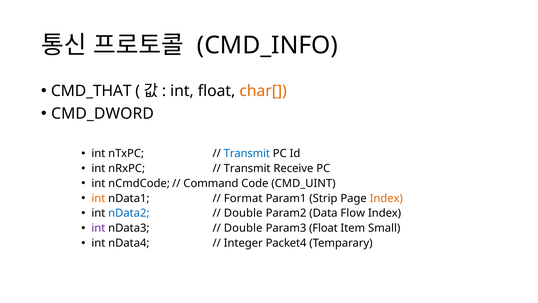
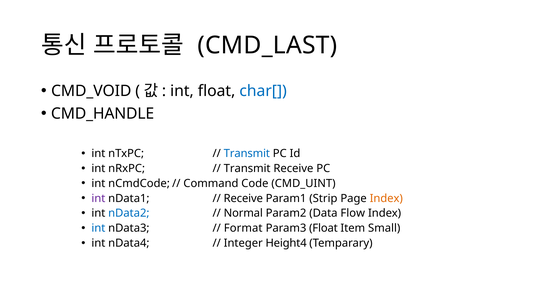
CMD_INFO: CMD_INFO -> CMD_LAST (267, 45)
CMD_THAT: CMD_THAT -> CMD_VOID (91, 91)
char[ colour: orange -> blue (263, 91)
CMD_DWORD: CMD_DWORD -> CMD_HANDLE (103, 113)
int colour: orange -> purple (98, 198)
Format: Format -> Receive (243, 198)
Double: Double -> Normal (243, 213)
int colour: purple -> blue (98, 228)
Double: Double -> Format (243, 228)
Packet4: Packet4 -> Height4 (286, 243)
